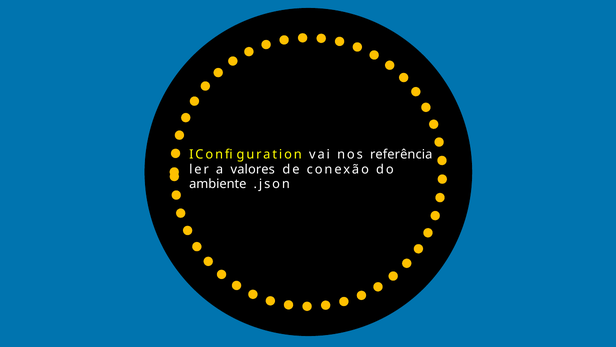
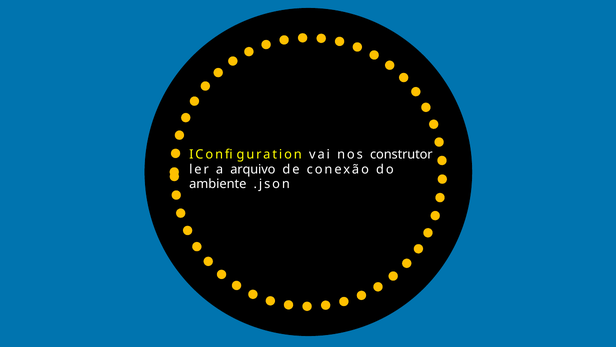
referência: referência -> construtor (401, 154)
valores: valores -> arquivo (253, 169)
